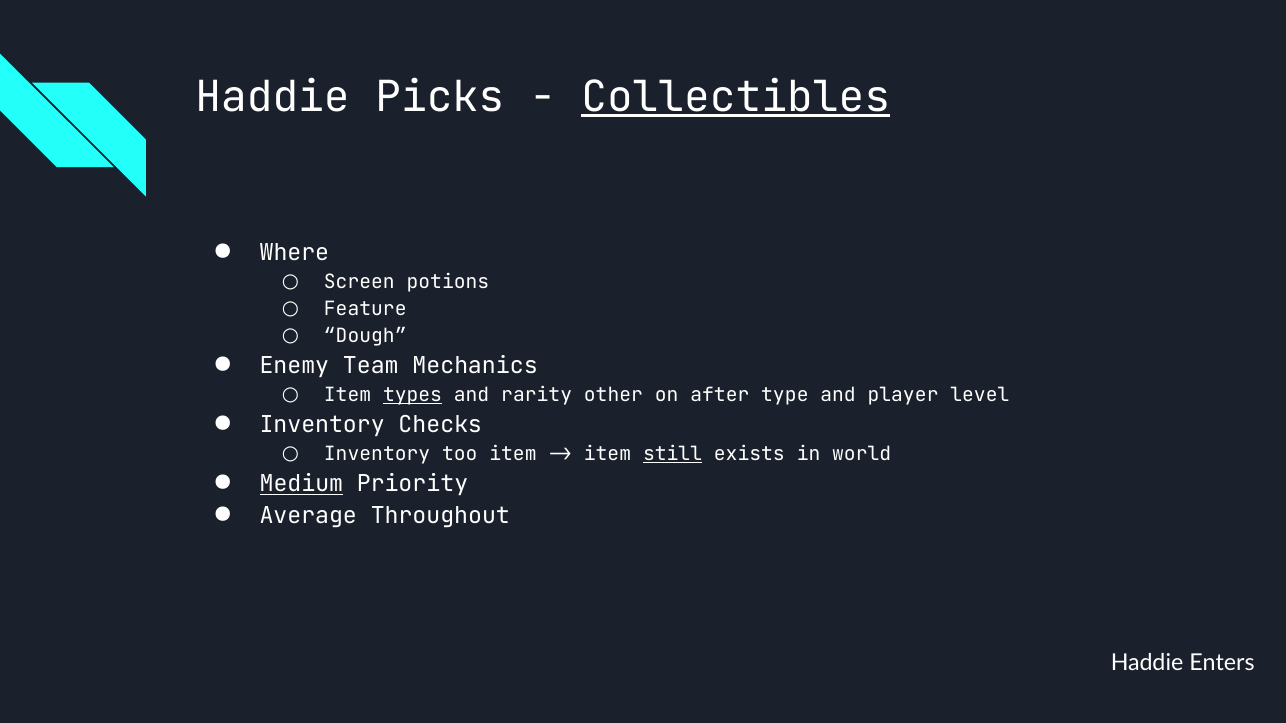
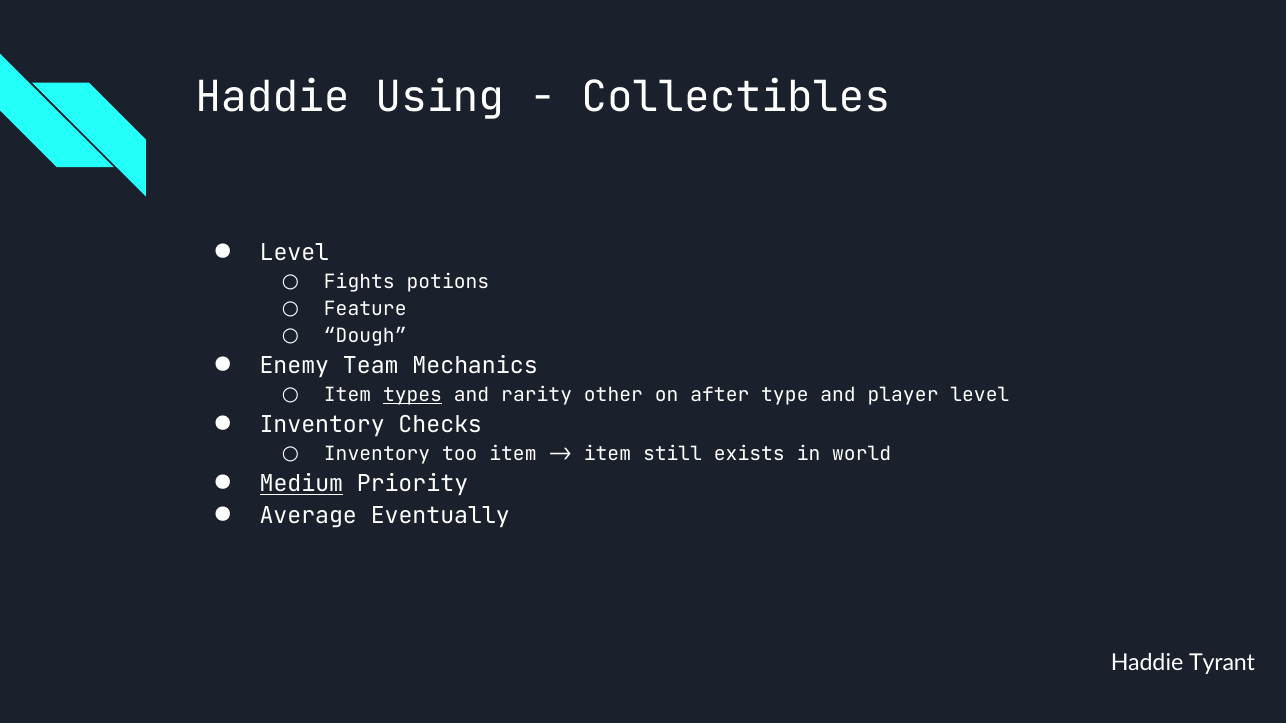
Picks: Picks -> Using (440, 97)
Collectibles underline: present -> none (736, 97)
Where: Where -> Level (294, 253)
Screen: Screen -> Fights (359, 282)
still underline: present -> none (673, 455)
Throughout: Throughout -> Eventually (440, 516)
Enters: Enters -> Tyrant (1222, 663)
